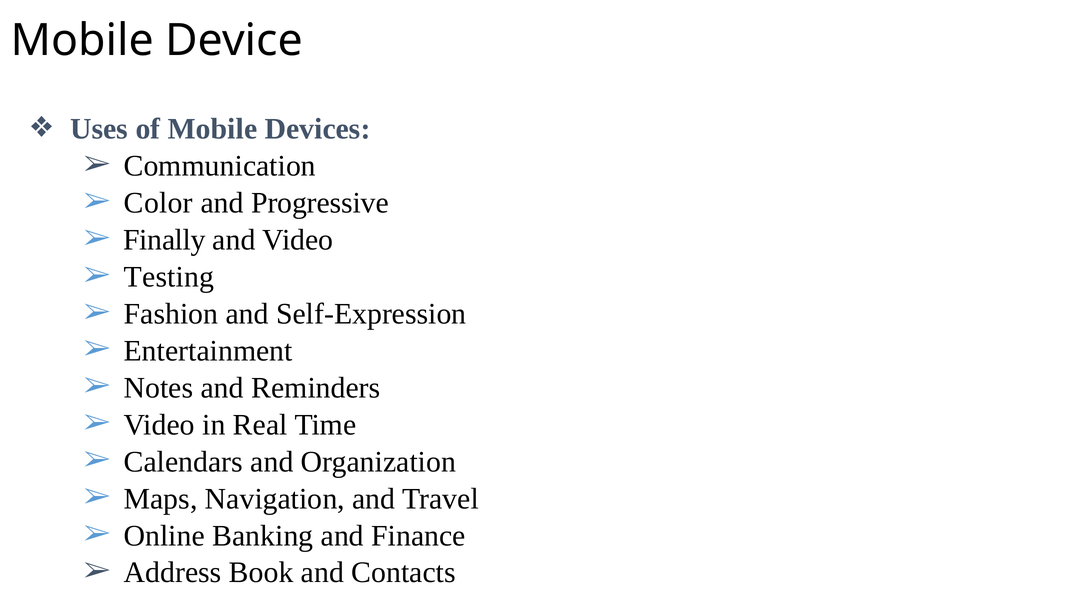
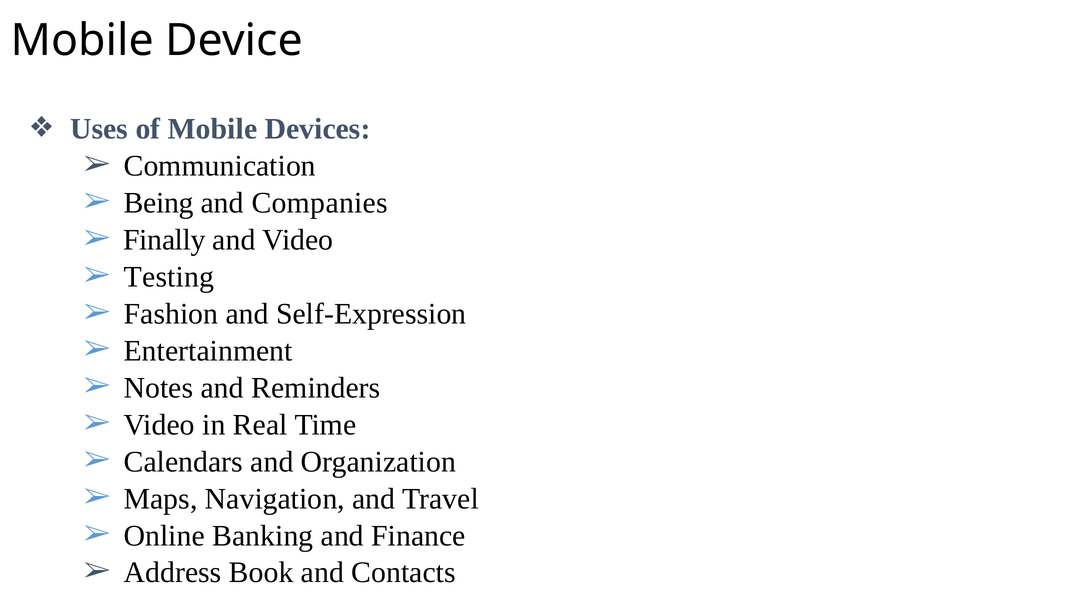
Color: Color -> Being (159, 203)
Progressive: Progressive -> Companies (320, 203)
